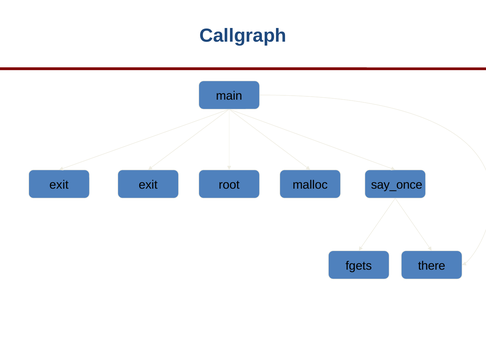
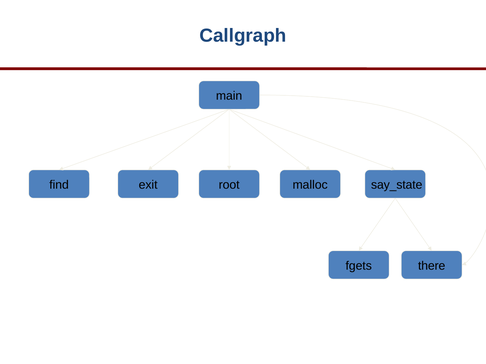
exit: exit -> find (59, 185)
say_once: say_once -> say_state (397, 185)
